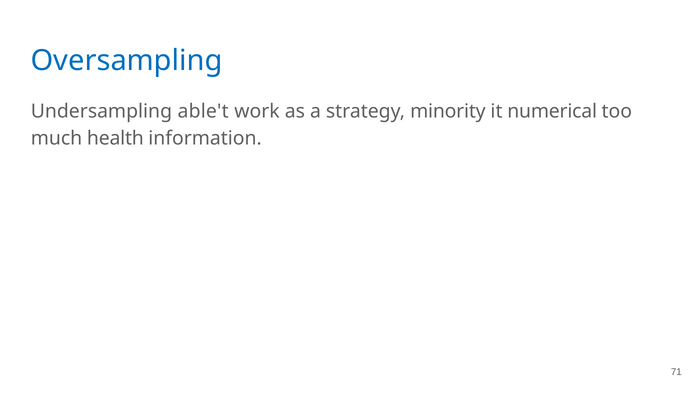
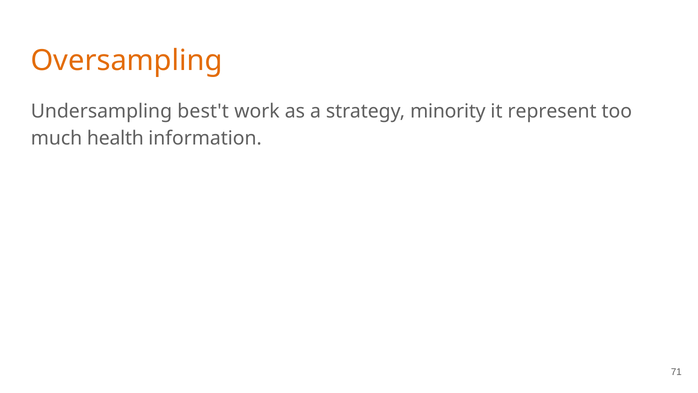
Oversampling colour: blue -> orange (127, 60)
able't: able't -> best't (203, 111)
numerical: numerical -> represent (552, 111)
